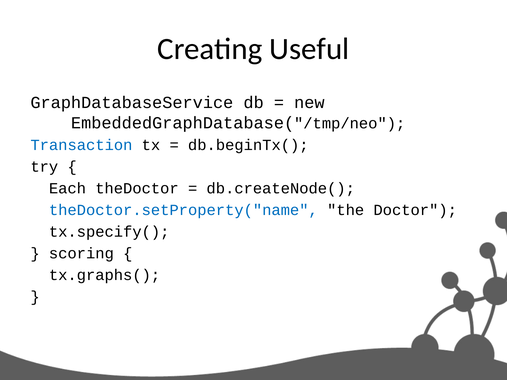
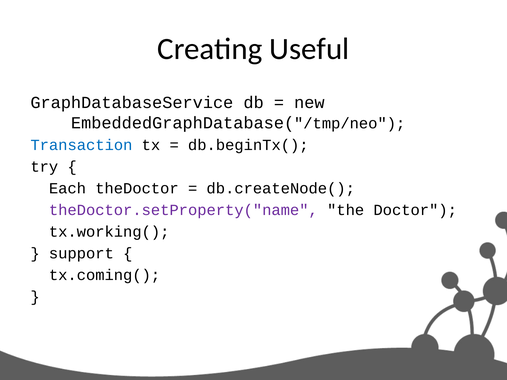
theDoctor.setProperty("name colour: blue -> purple (183, 210)
tx.specify(: tx.specify( -> tx.working( (109, 232)
scoring: scoring -> support (81, 254)
tx.graphs(: tx.graphs( -> tx.coming( (105, 275)
